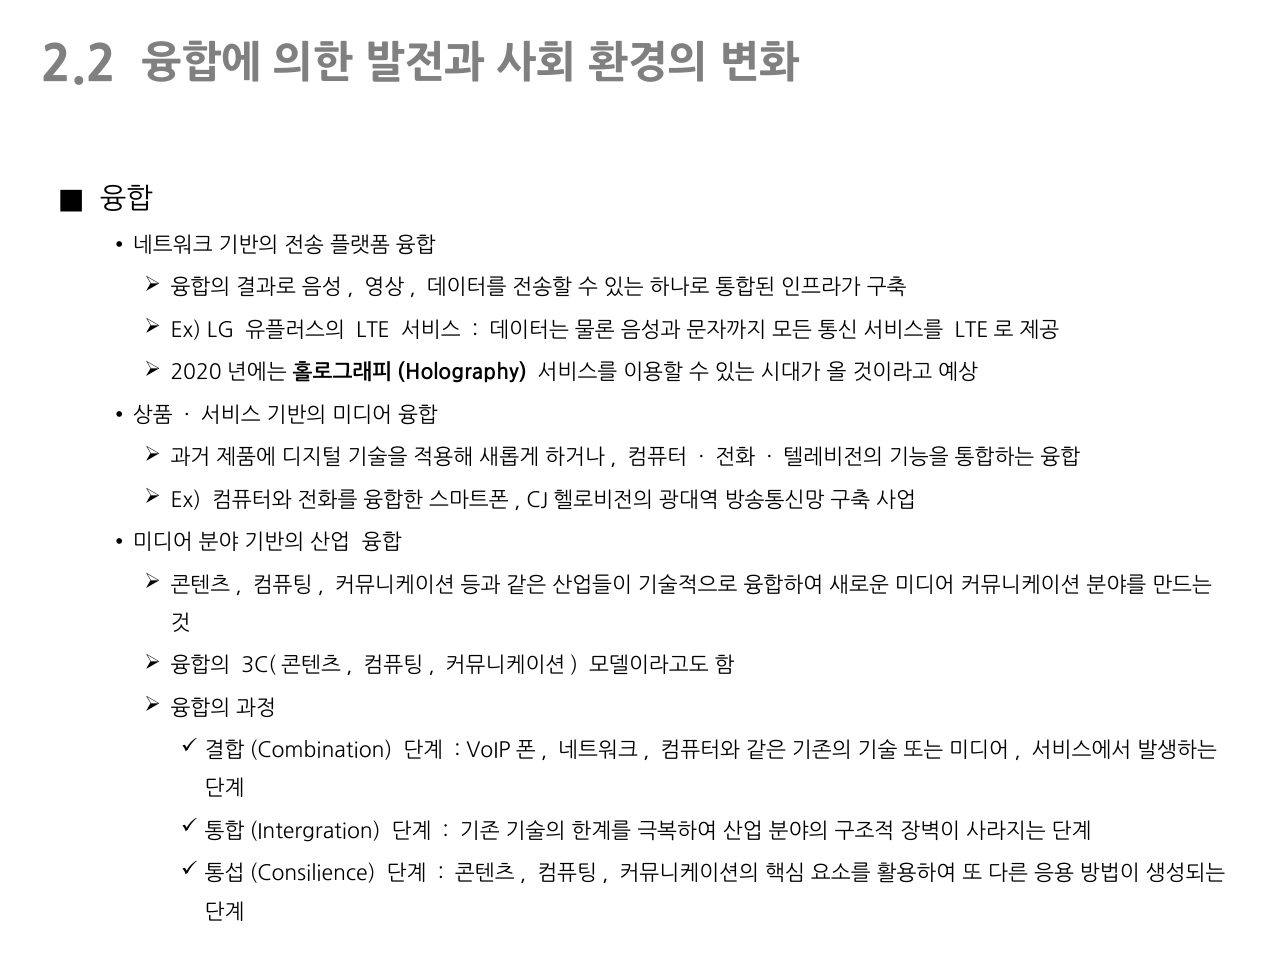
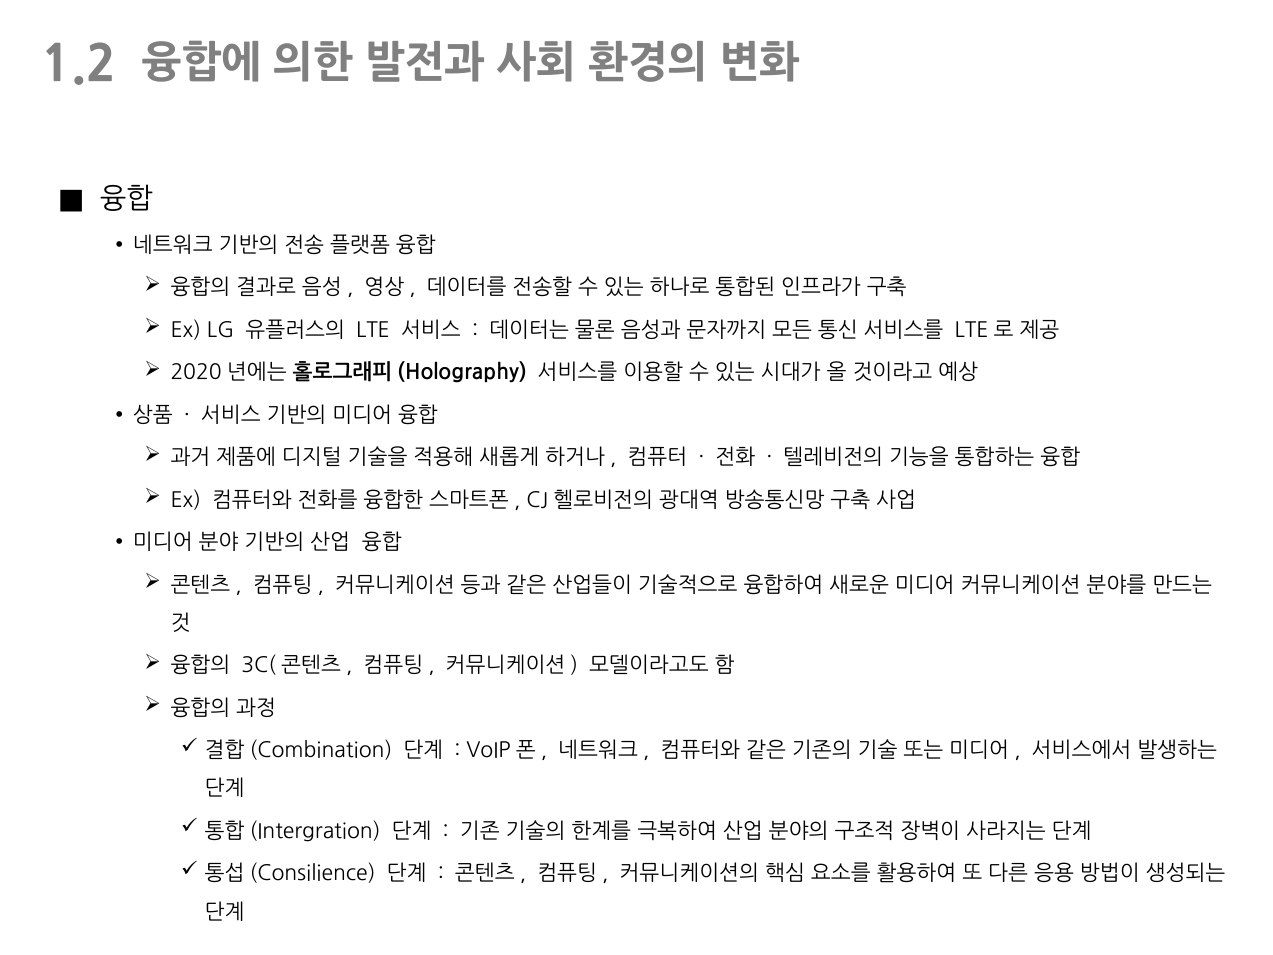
2.2: 2.2 -> 1.2 (79, 65)
